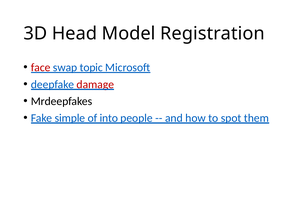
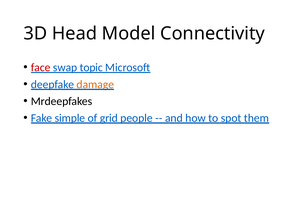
Registration: Registration -> Connectivity (212, 33)
damage colour: red -> orange (95, 84)
into: into -> grid (109, 118)
